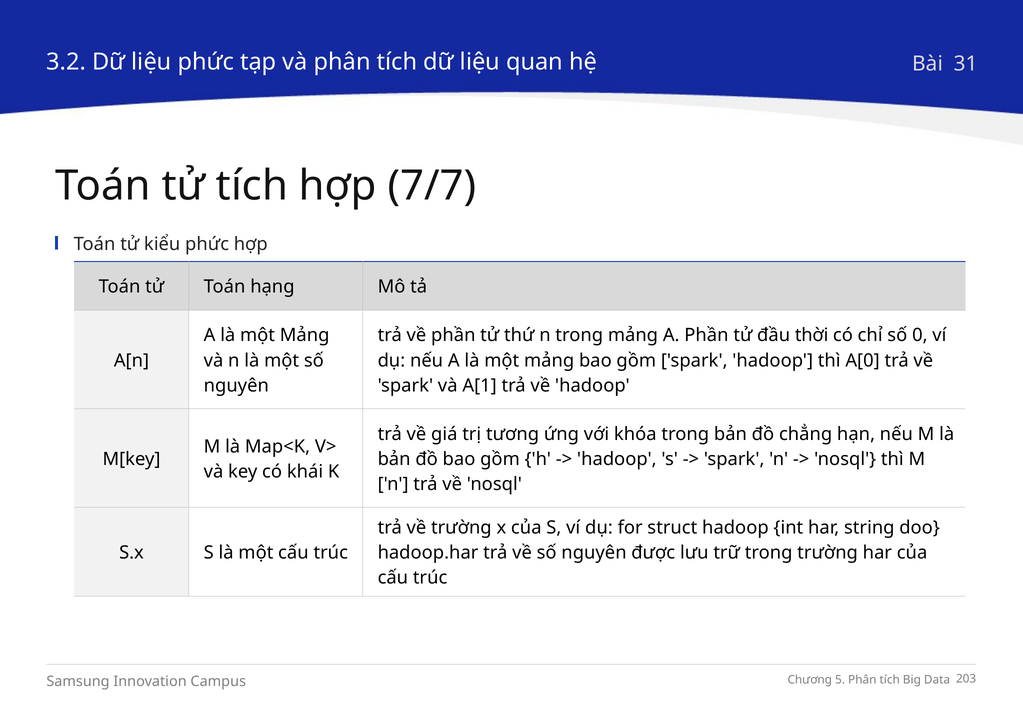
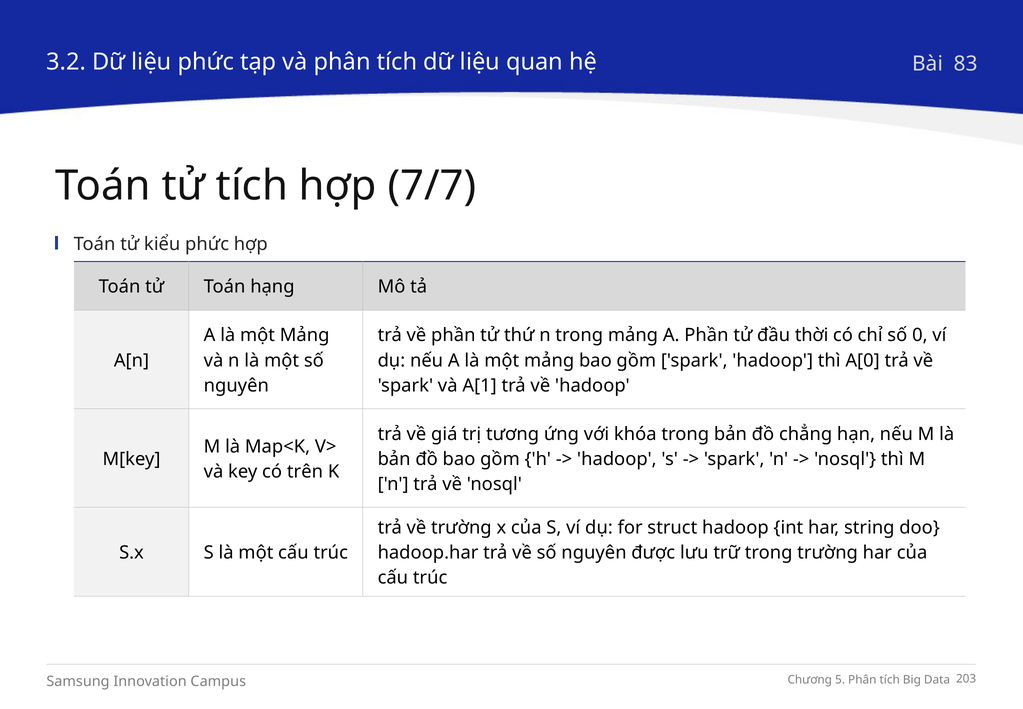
31: 31 -> 83 (966, 64)
khái: khái -> trên (305, 471)
